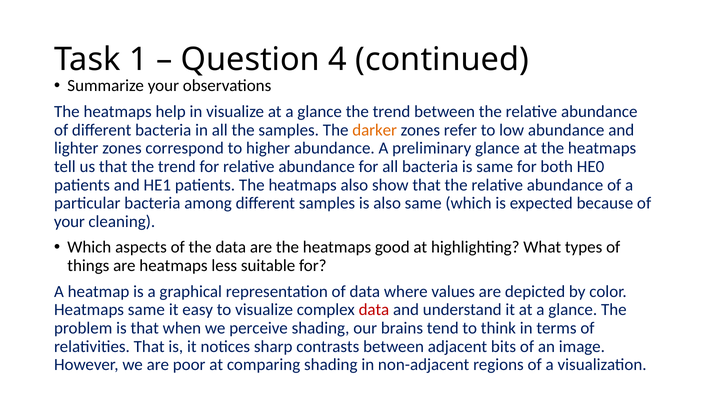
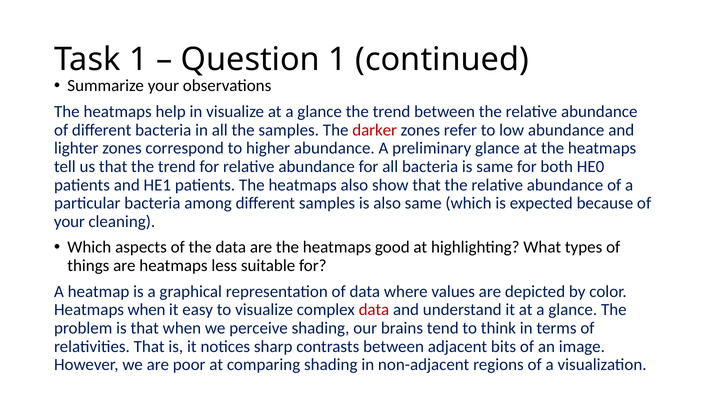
Question 4: 4 -> 1 (338, 60)
darker colour: orange -> red (375, 130)
Heatmaps same: same -> when (147, 310)
